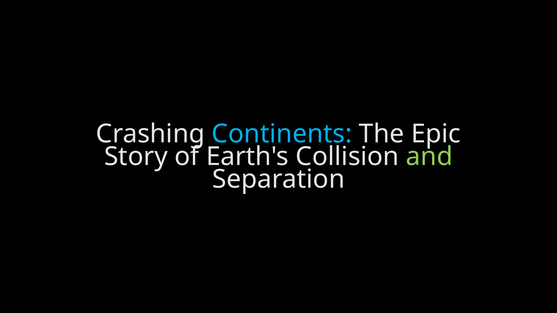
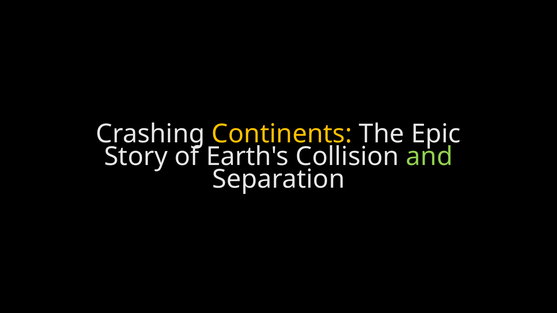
Continents colour: light blue -> yellow (282, 134)
